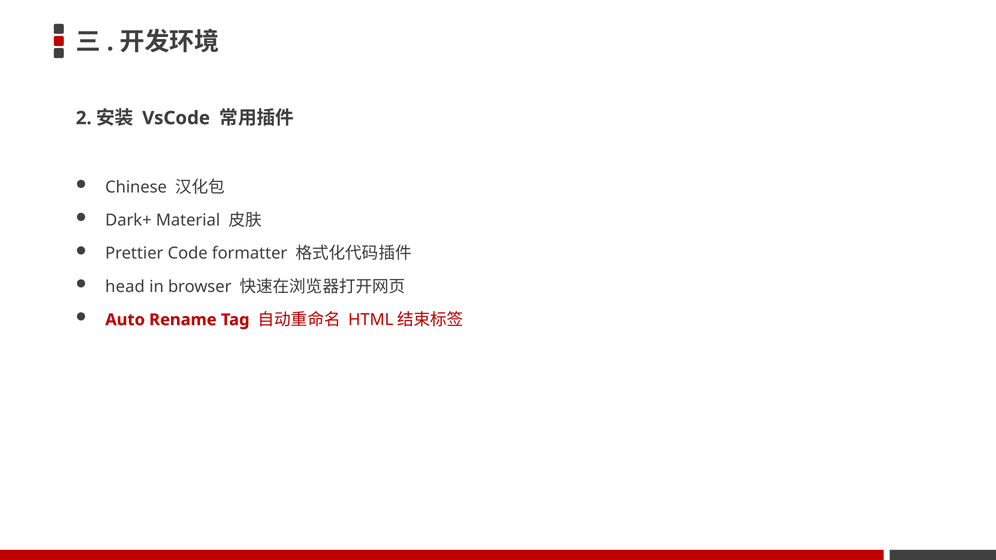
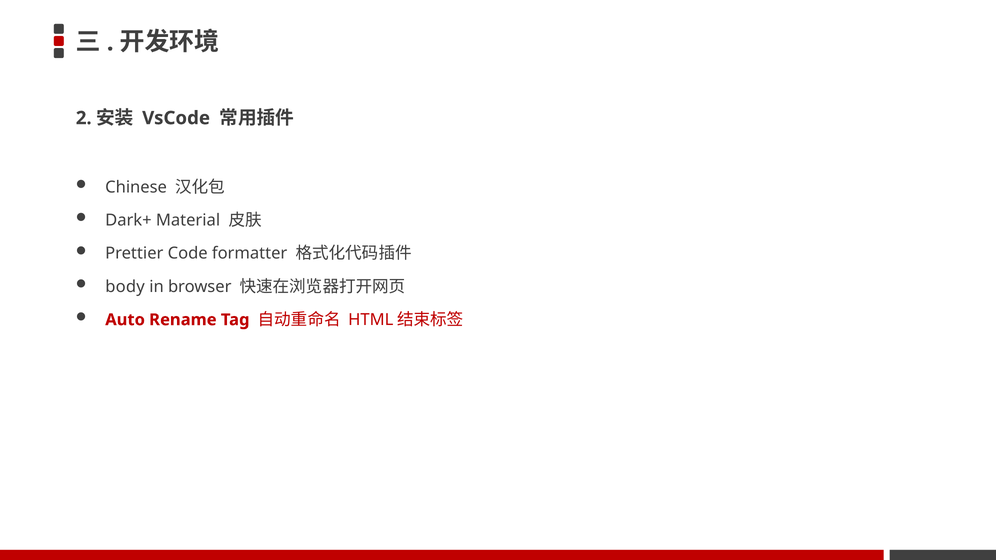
head: head -> body (125, 287)
